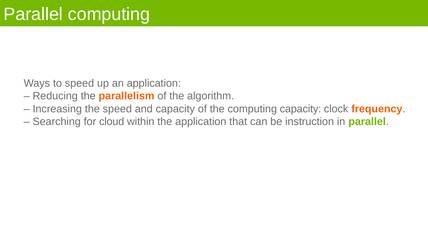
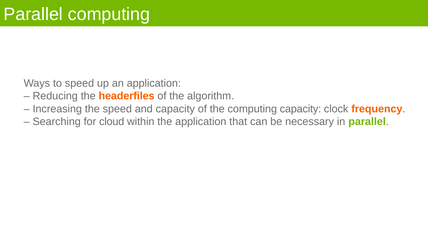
parallelism: parallelism -> headerfiles (127, 96)
instruction: instruction -> necessary (310, 122)
